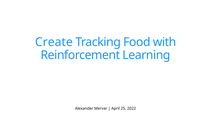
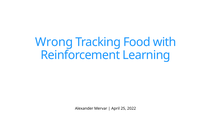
Create: Create -> Wrong (54, 42)
